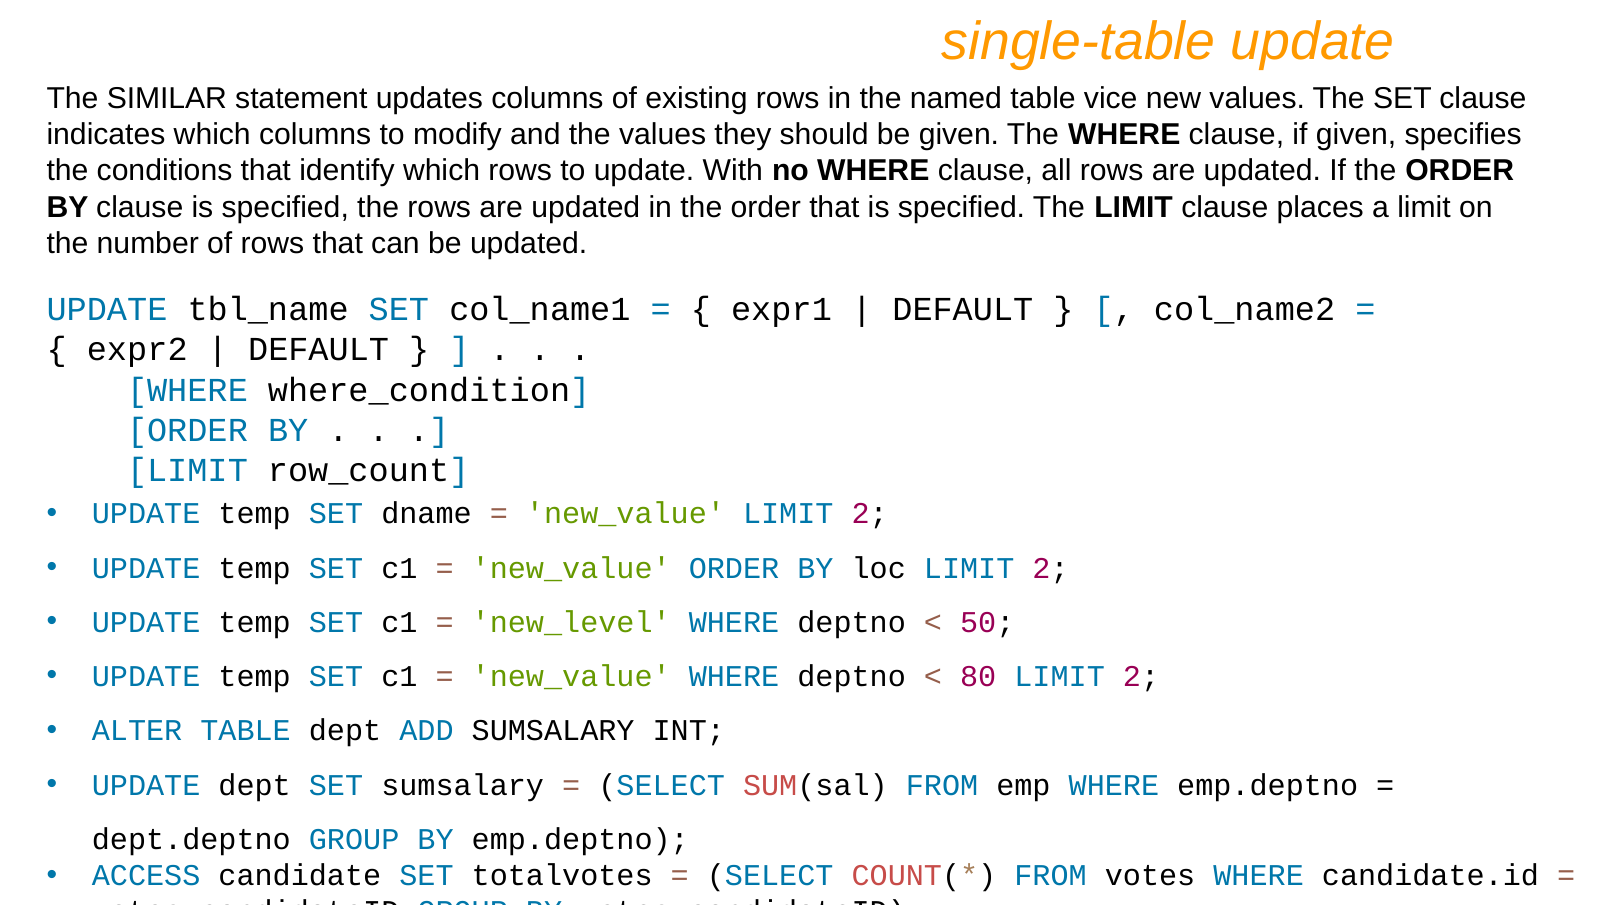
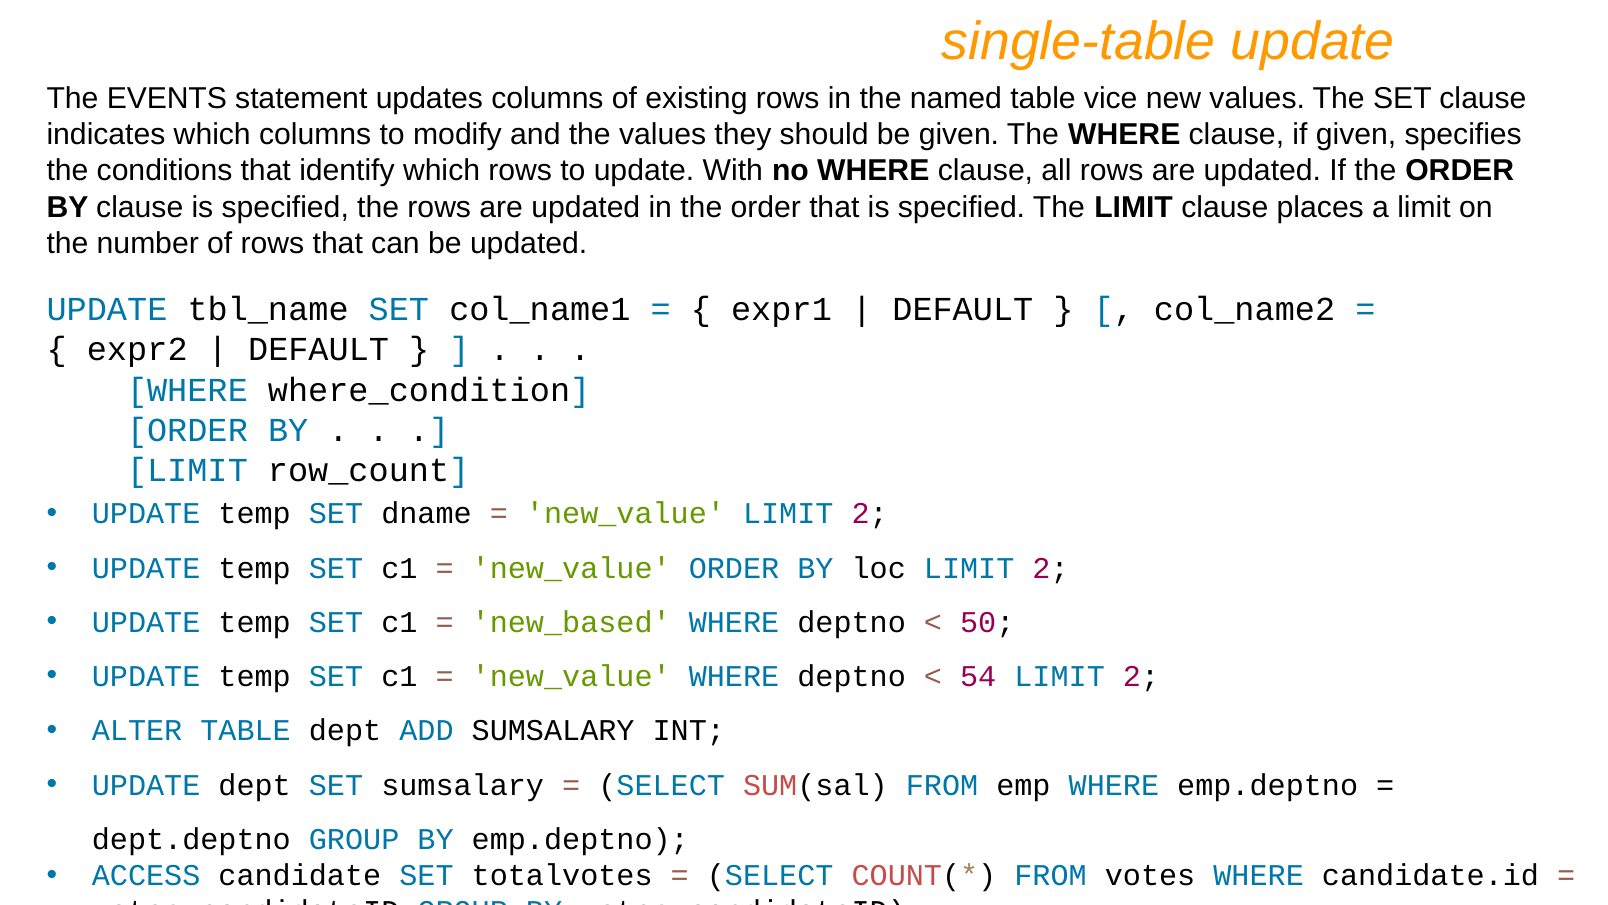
SIMILAR: SIMILAR -> EVENTS (167, 98)
new_level: new_level -> new_based (571, 622)
80: 80 -> 54 (978, 676)
